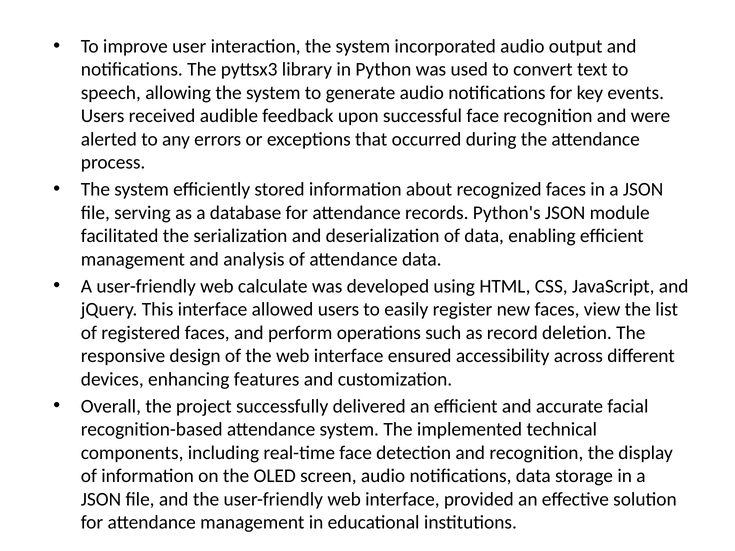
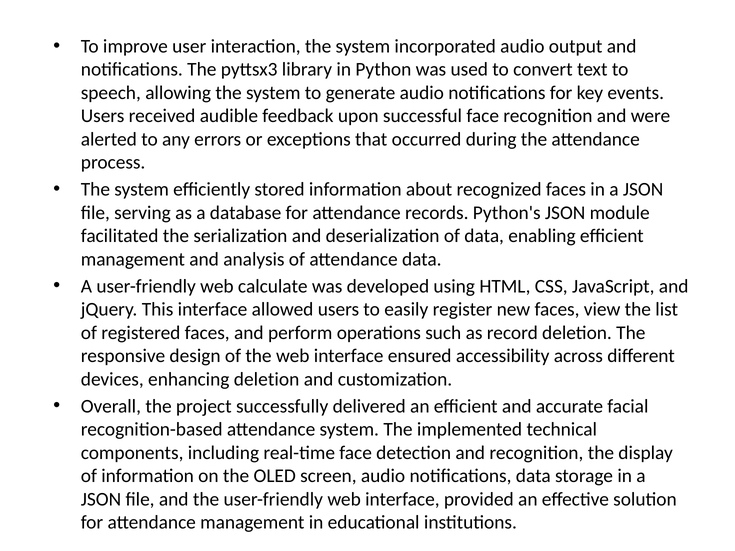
enhancing features: features -> deletion (267, 379)
